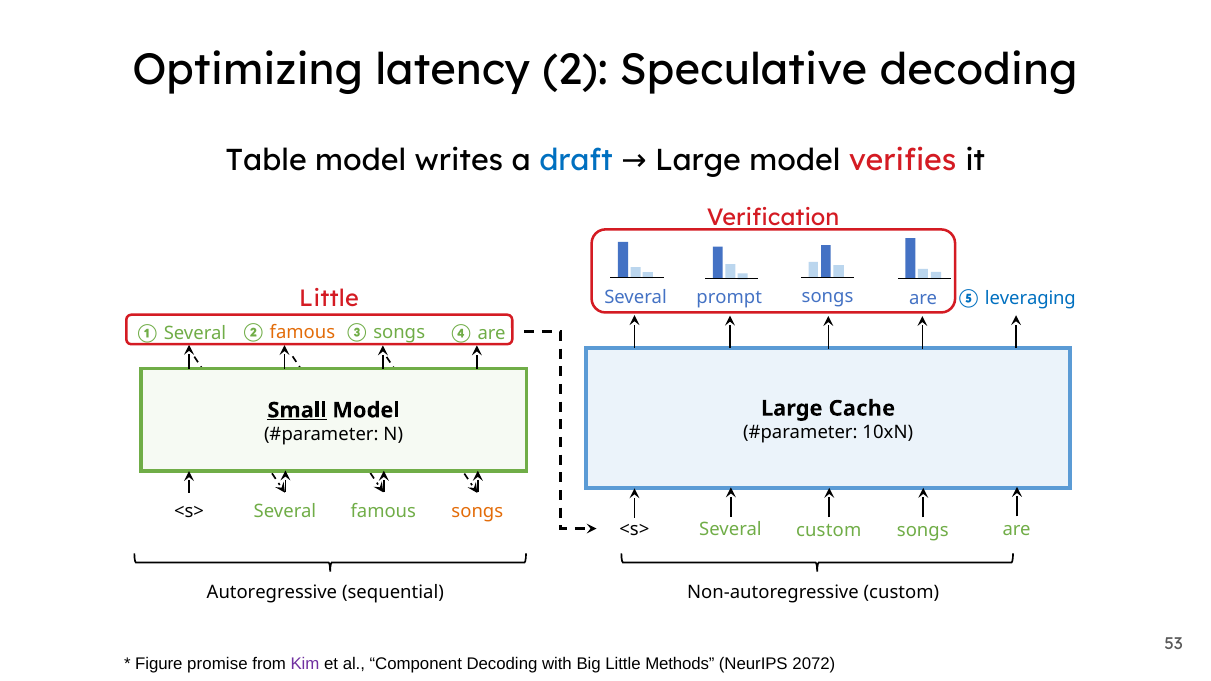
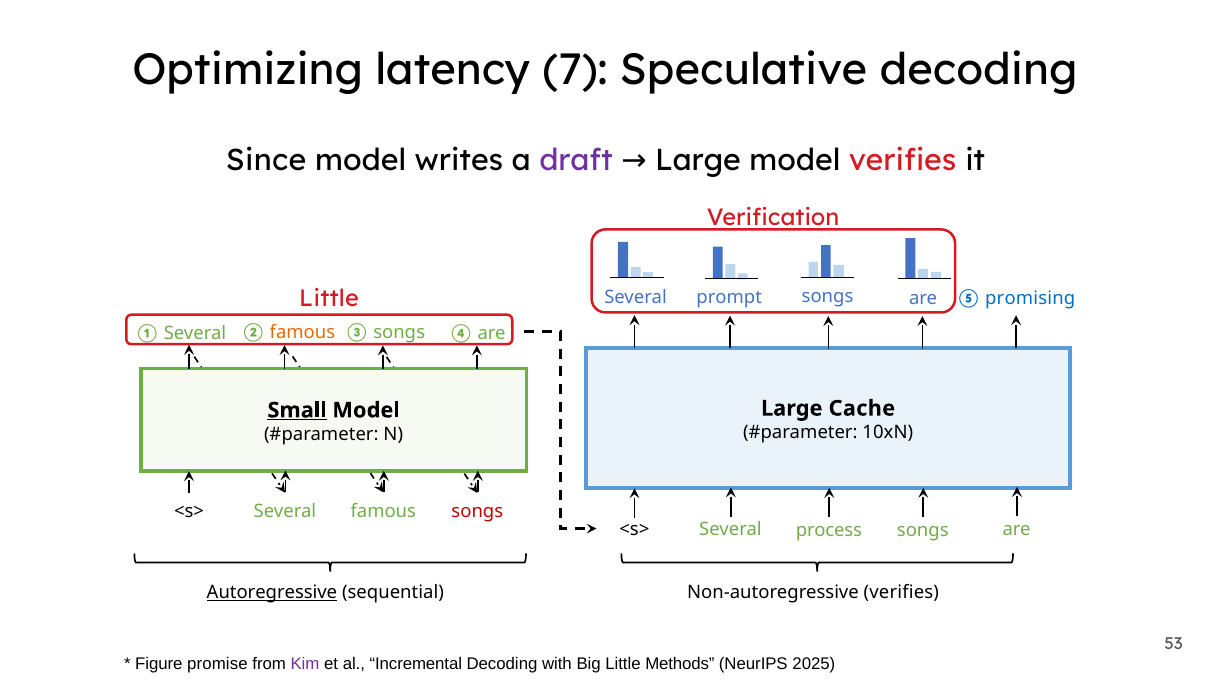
2: 2 -> 7 (575, 70)
Table: Table -> Since (266, 160)
draft colour: blue -> purple (576, 160)
leveraging: leveraging -> promising (1030, 298)
songs colour: orange -> red (477, 512)
Several custom: custom -> process (829, 530)
Autoregressive underline: none -> present (272, 593)
Non-autoregressive custom: custom -> verifies (901, 593)
Component: Component -> Incremental (416, 664)
2072: 2072 -> 2025 (814, 664)
